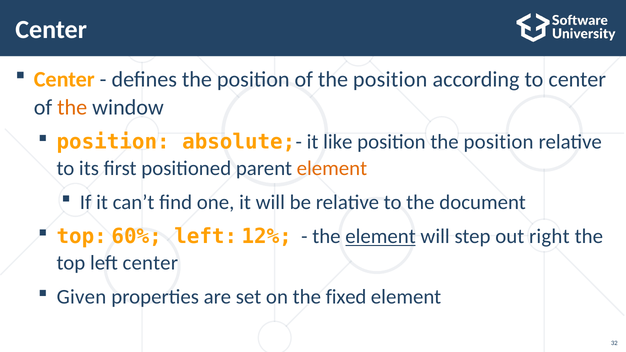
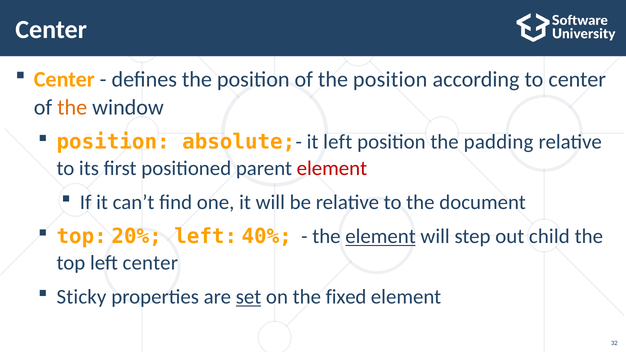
it like: like -> left (338, 142)
position the position: position -> padding (499, 142)
element colour: orange -> red (332, 168)
60%: 60% -> 20% (137, 237)
12%: 12% -> 40% (267, 237)
right: right -> child (549, 237)
Given: Given -> Sticky (81, 297)
set underline: none -> present (249, 297)
